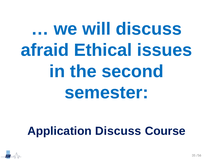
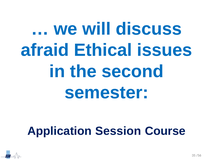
Application Discuss: Discuss -> Session (118, 132)
